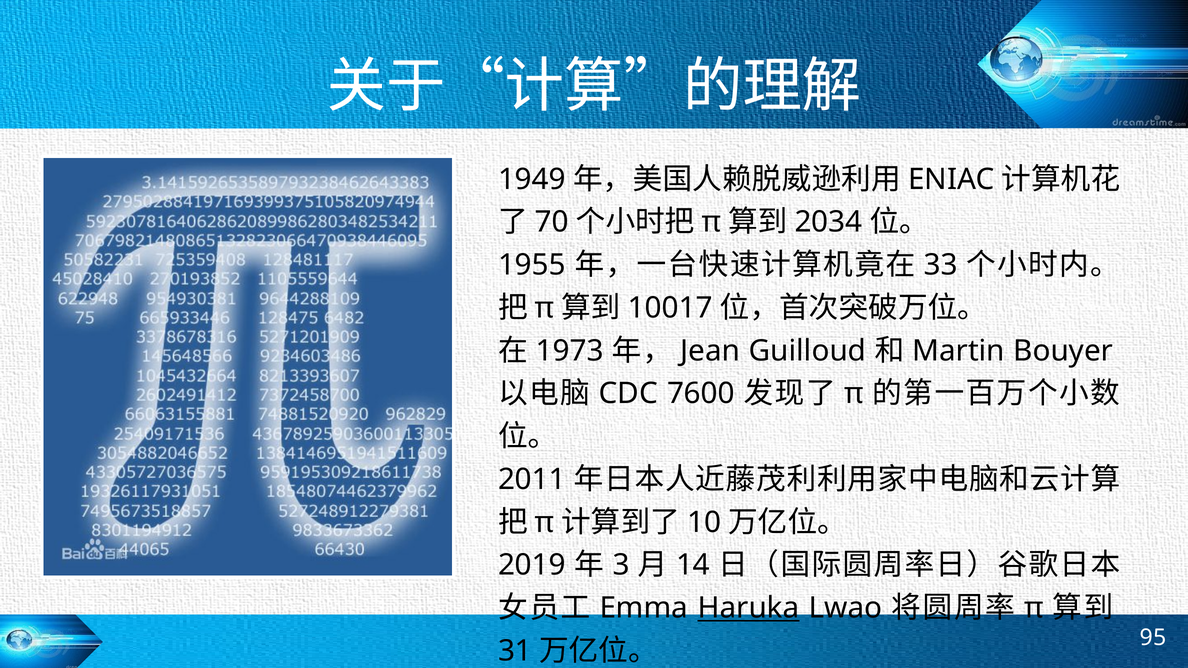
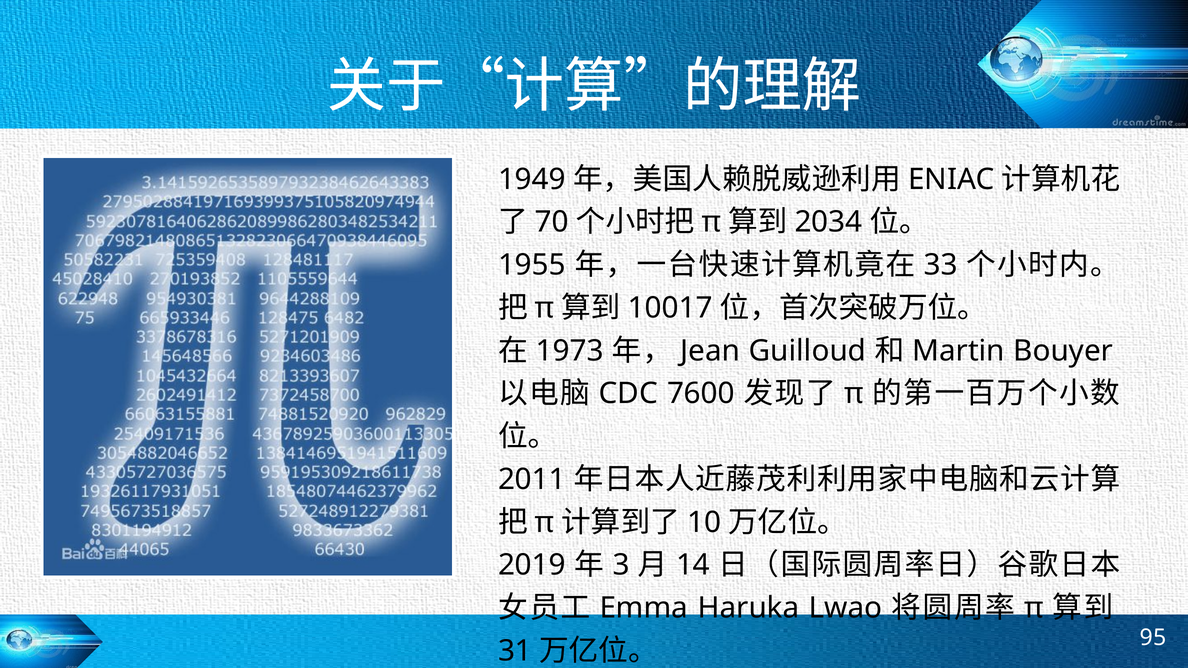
Haruka underline: present -> none (749, 608)
